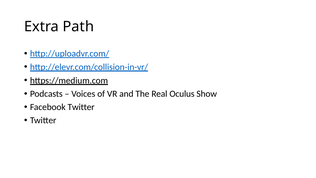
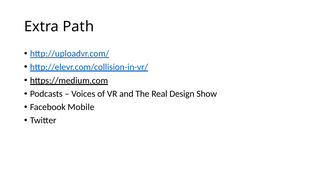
Oculus: Oculus -> Design (182, 94)
Facebook Twitter: Twitter -> Mobile (81, 107)
